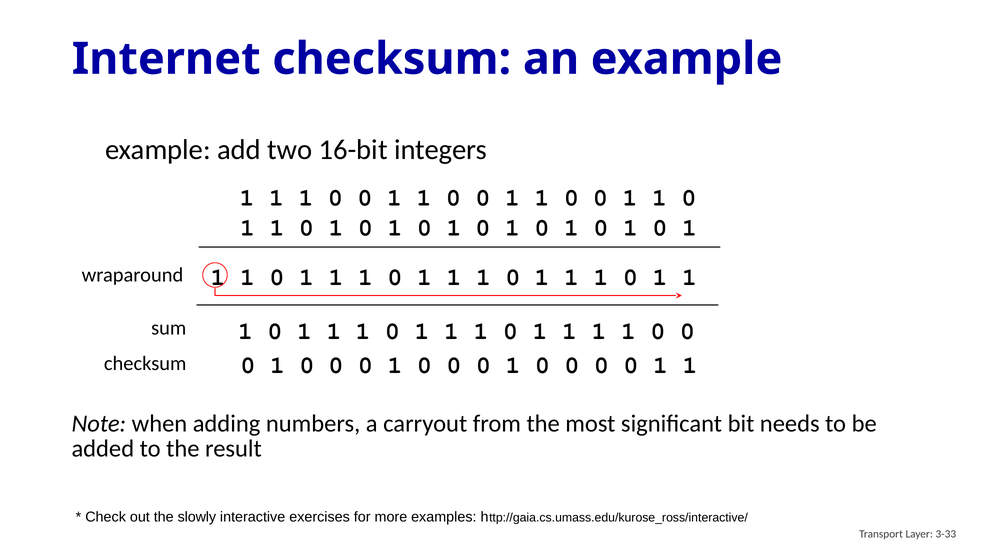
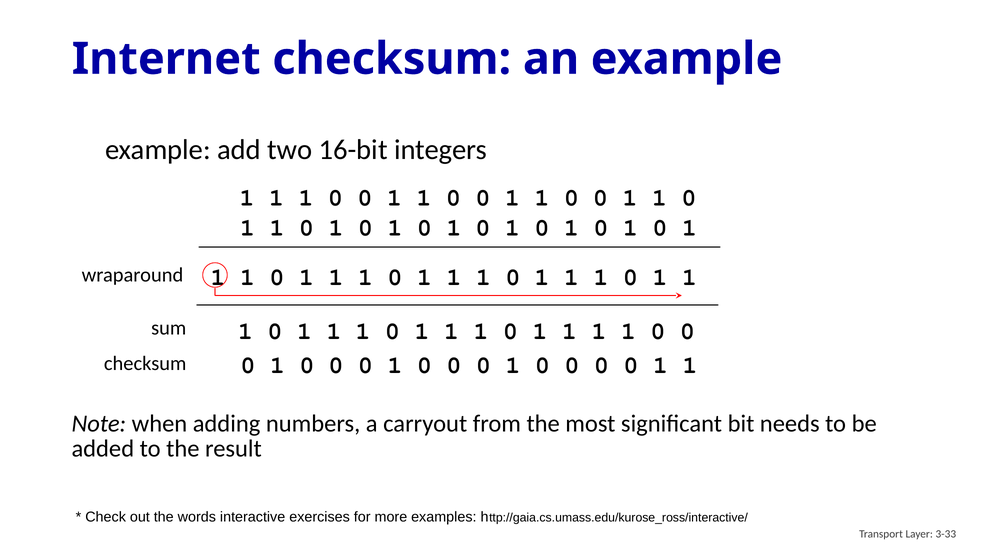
slowly: slowly -> words (197, 517)
